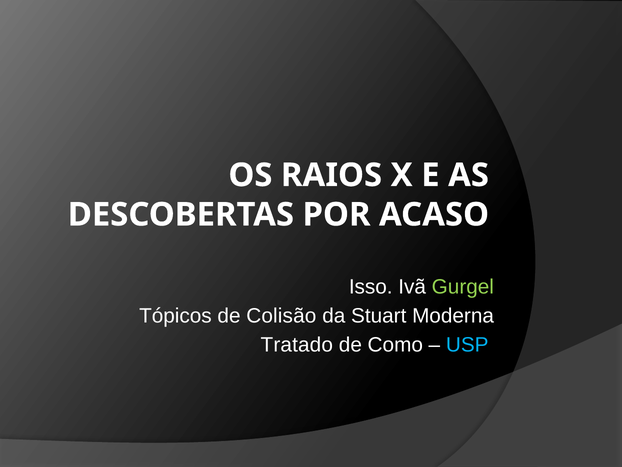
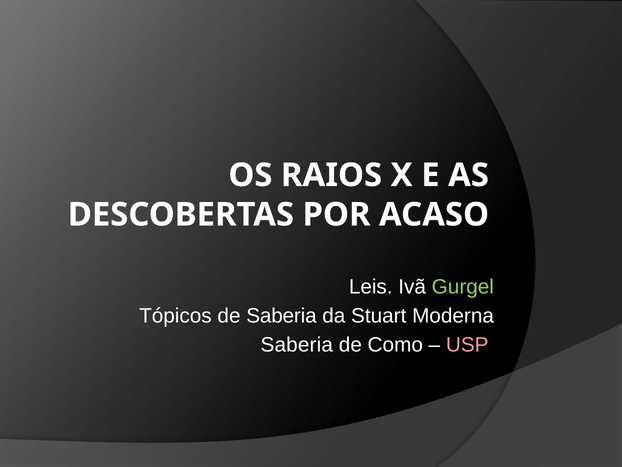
Isso: Isso -> Leis (371, 287)
de Colisão: Colisão -> Saberia (281, 316)
Tratado: Tratado -> Saberia (297, 345)
USP colour: light blue -> pink (467, 345)
